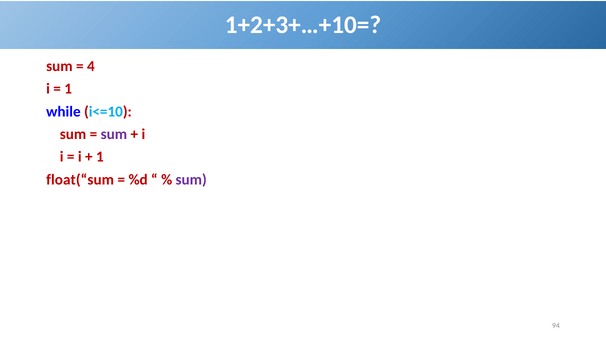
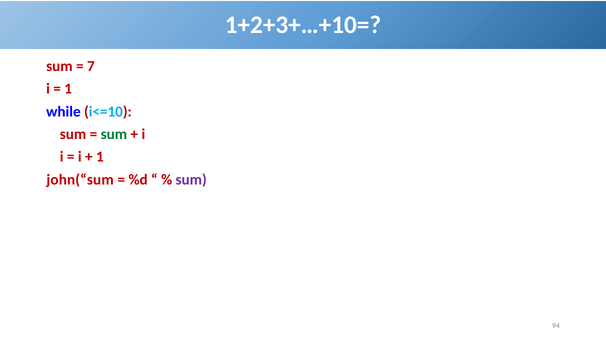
4: 4 -> 7 (91, 66)
sum colour: purple -> green (114, 134)
float(“sum: float(“sum -> john(“sum (80, 180)
